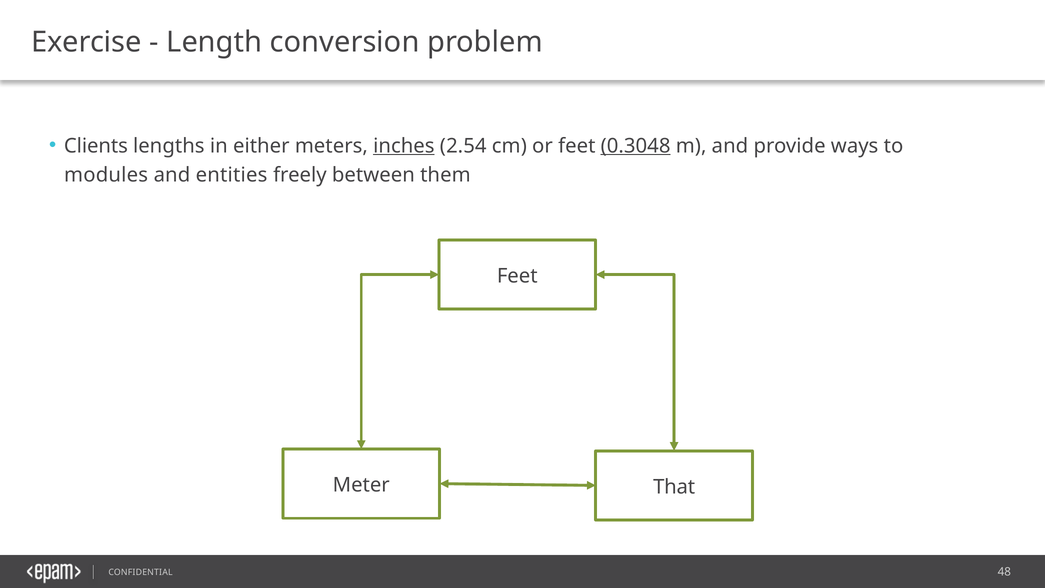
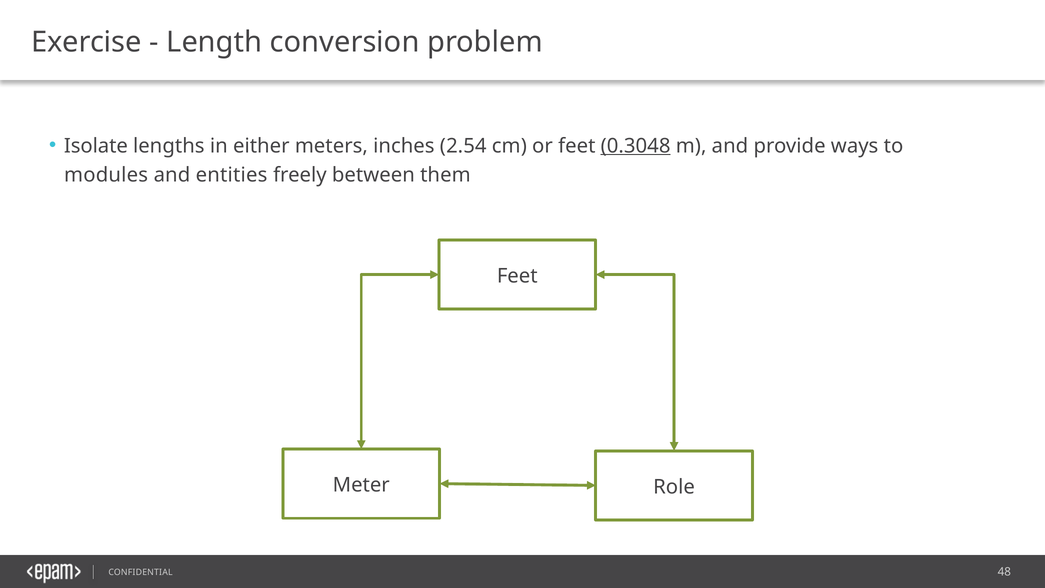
Clients: Clients -> Isolate (96, 146)
inches underline: present -> none (404, 146)
That: That -> Role (674, 487)
